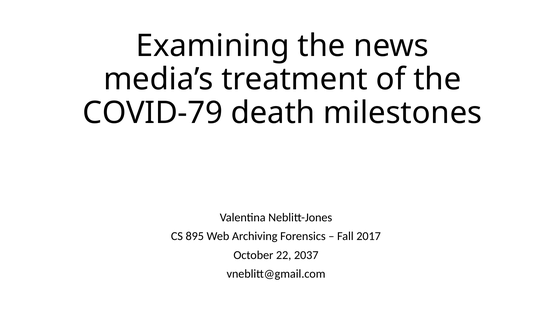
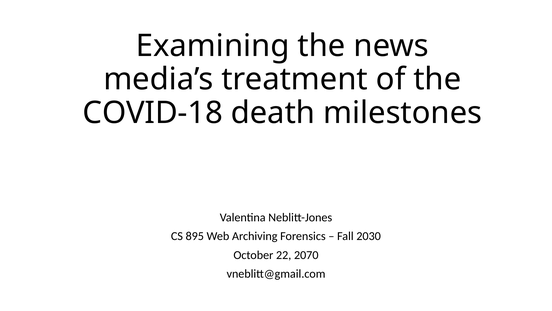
COVID-79: COVID-79 -> COVID-18 (153, 113)
2017: 2017 -> 2030 (369, 236)
2037: 2037 -> 2070 (306, 255)
